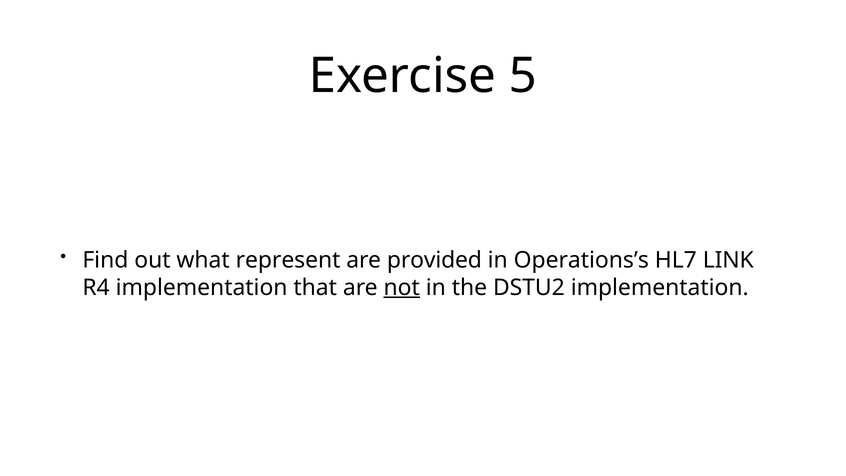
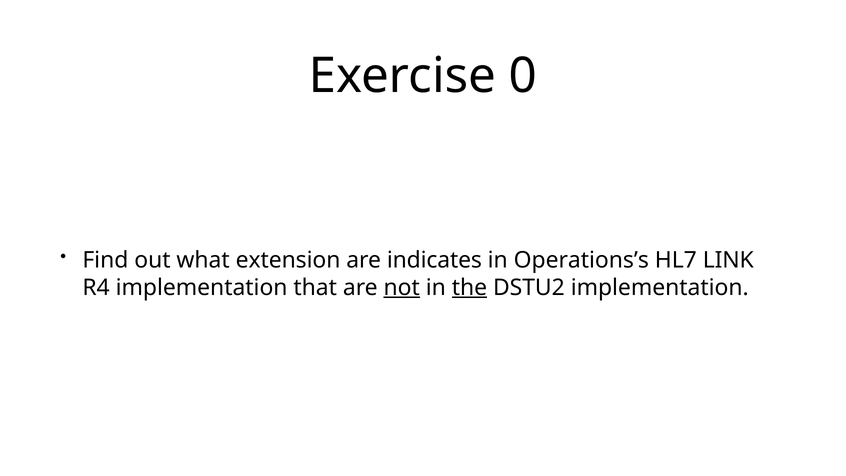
5: 5 -> 0 (523, 76)
represent: represent -> extension (288, 260)
provided: provided -> indicates (434, 260)
the underline: none -> present (469, 287)
